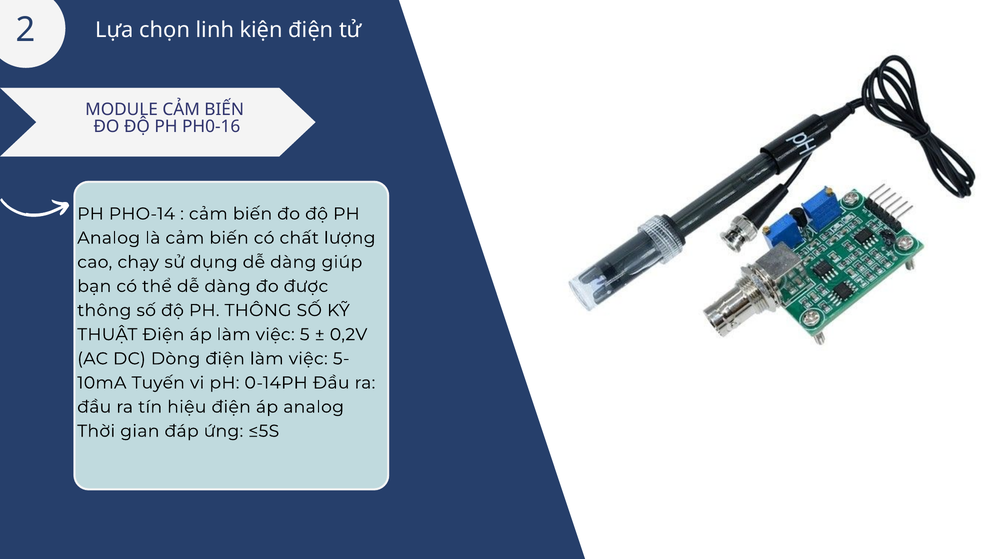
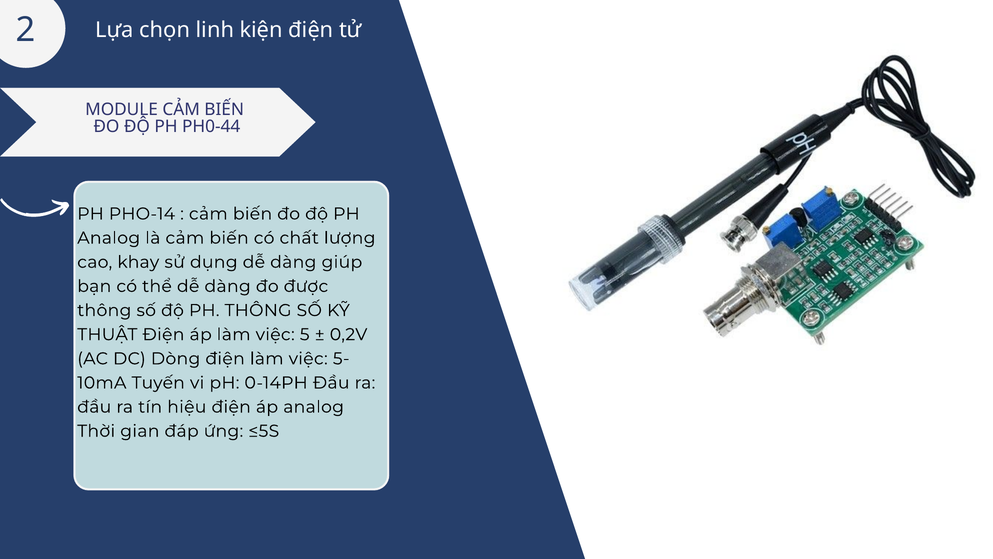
PH0-16: PH0-16 -> PH0-44 (211, 126)
chạy: chạy -> khay (138, 262)
